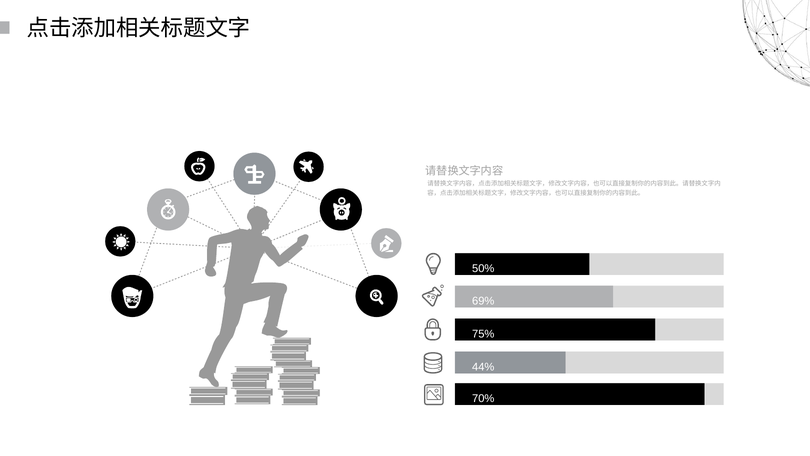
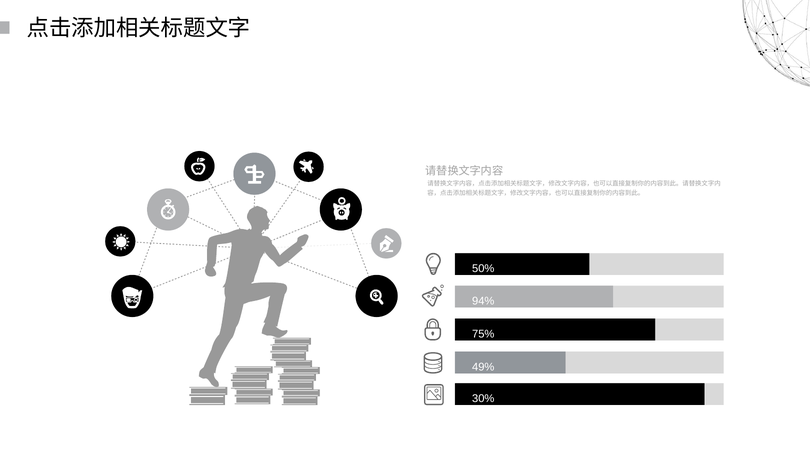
69%: 69% -> 94% (483, 301)
44%: 44% -> 49% (483, 367)
70%: 70% -> 30% (483, 398)
